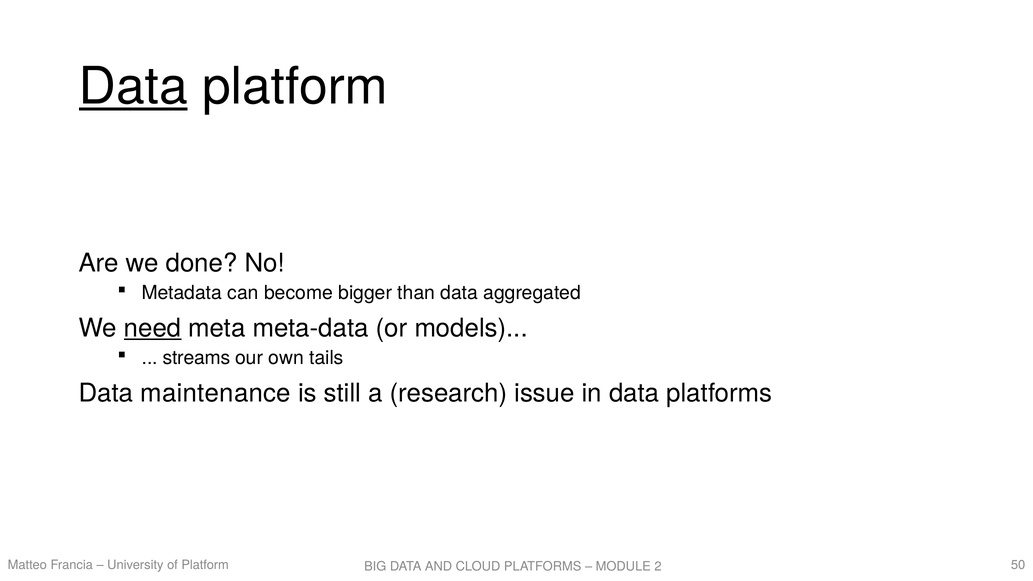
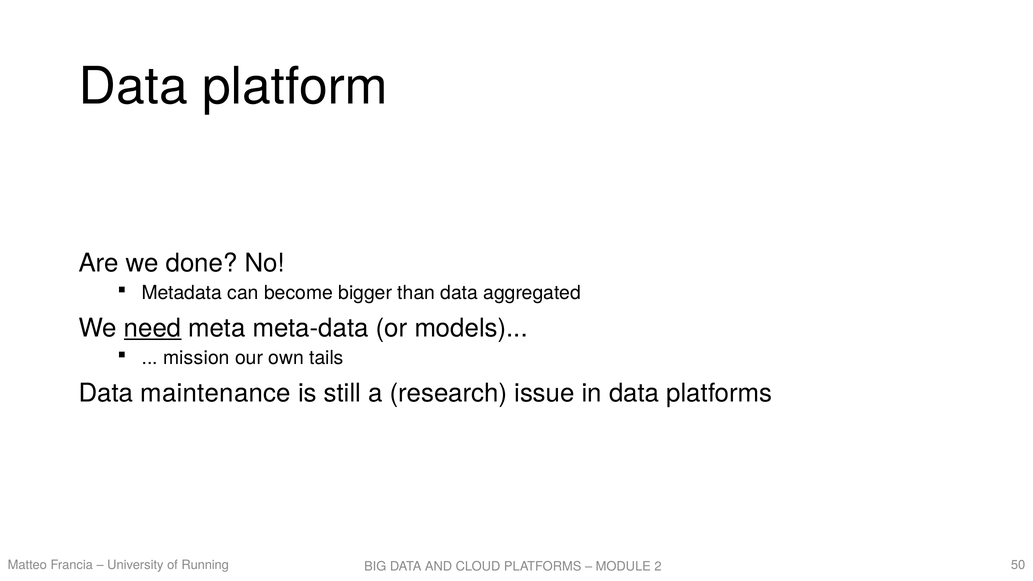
Data underline: present -> none (133, 87)
streams: streams -> mission (196, 358)
of Platform: Platform -> Running (205, 565)
